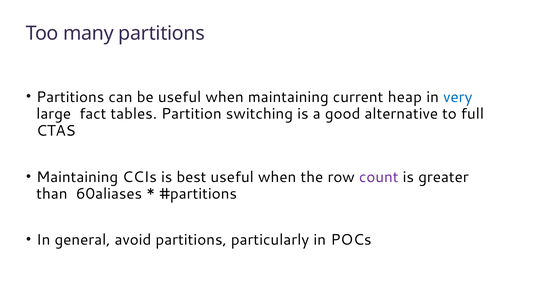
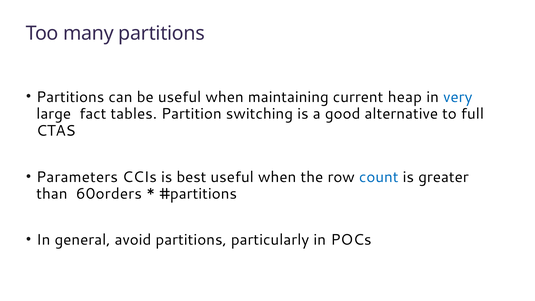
Maintaining: Maintaining -> Parameters (77, 177)
count colour: purple -> blue (379, 177)
60aliases: 60aliases -> 60orders (109, 194)
